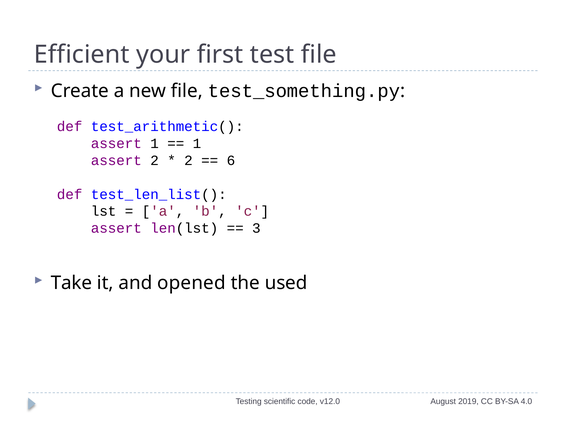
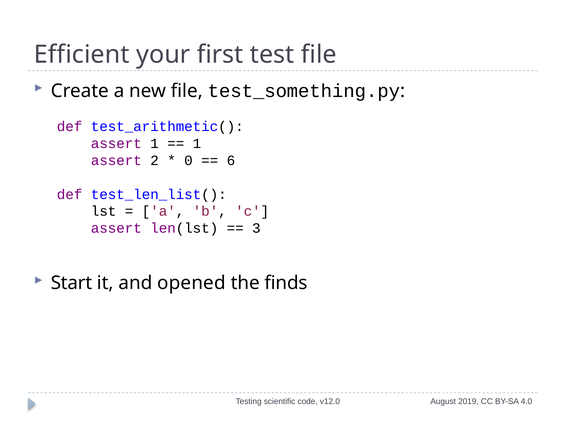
2: 2 -> 0 (188, 161)
Take: Take -> Start (71, 283)
used: used -> finds (286, 283)
